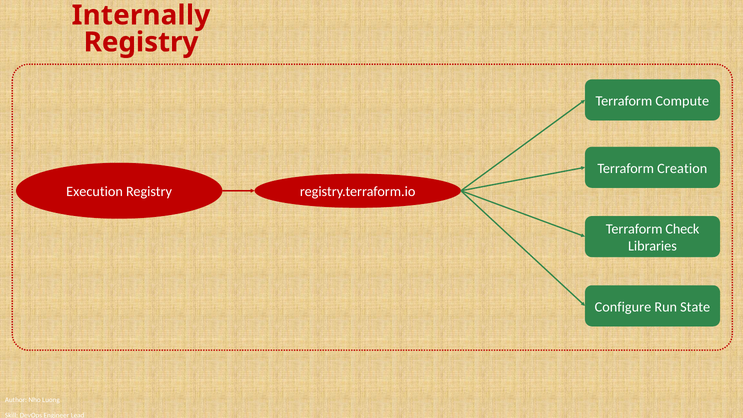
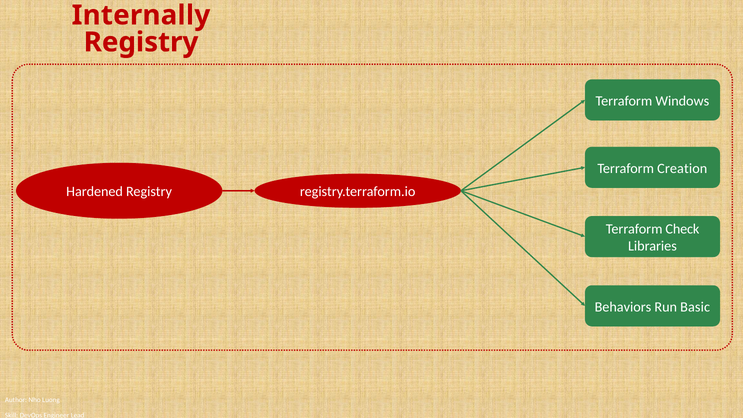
Compute: Compute -> Windows (682, 101)
Execution: Execution -> Hardened (95, 192)
Configure: Configure -> Behaviors (623, 307)
State: State -> Basic (695, 307)
